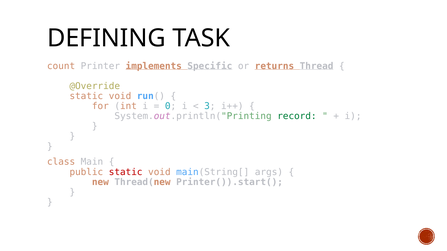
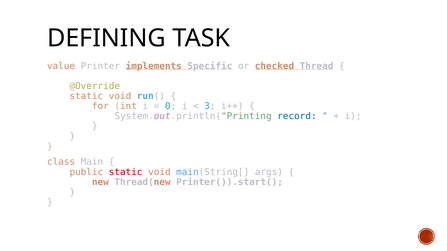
count: count -> value (61, 66)
returns: returns -> checked (274, 66)
record colour: green -> blue (297, 116)
